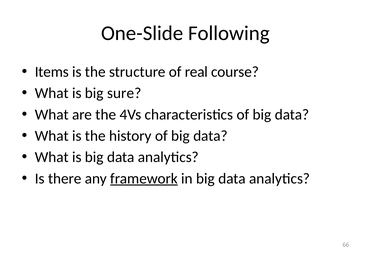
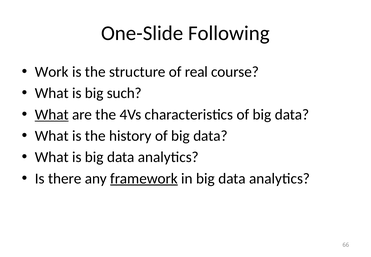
Items: Items -> Work (52, 72)
sure: sure -> such (124, 93)
What underline: none -> present (52, 114)
